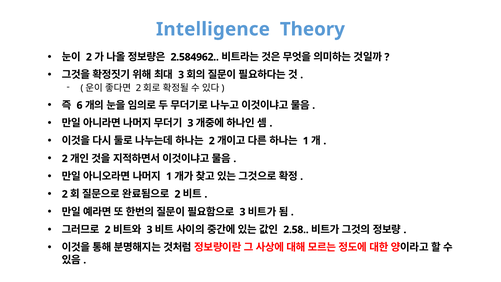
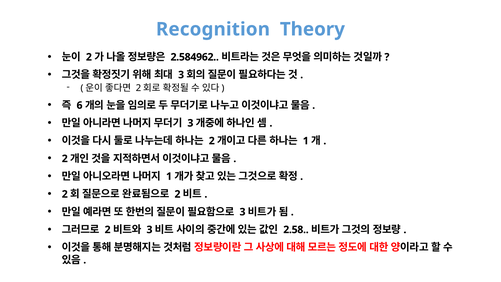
Intelligence: Intelligence -> Recognition (213, 29)
